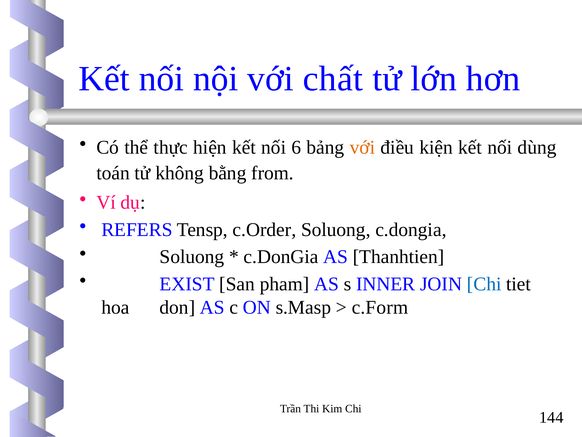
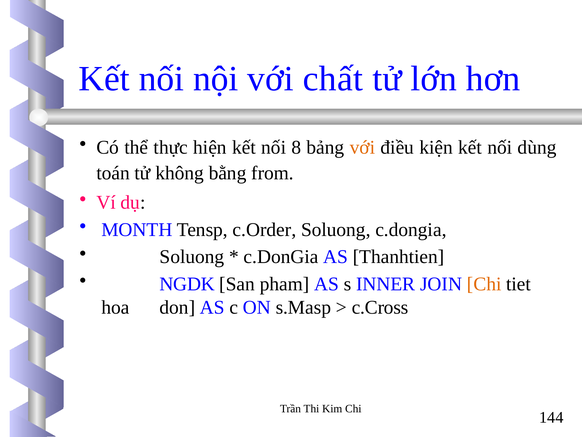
6: 6 -> 8 (296, 147)
REFERS: REFERS -> MONTH (137, 229)
EXIST: EXIST -> NGDK (187, 284)
Chi colour: blue -> orange (484, 284)
c.Form: c.Form -> c.Cross (380, 307)
